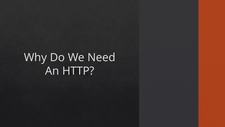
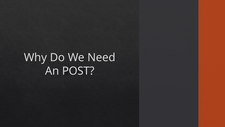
HTTP: HTTP -> POST (78, 71)
